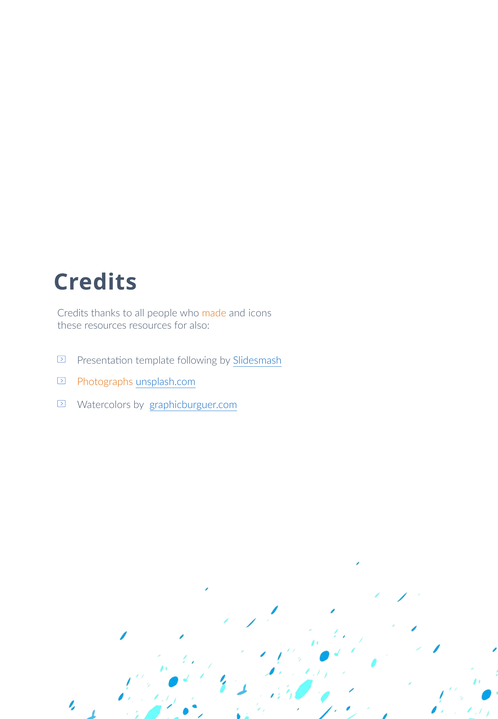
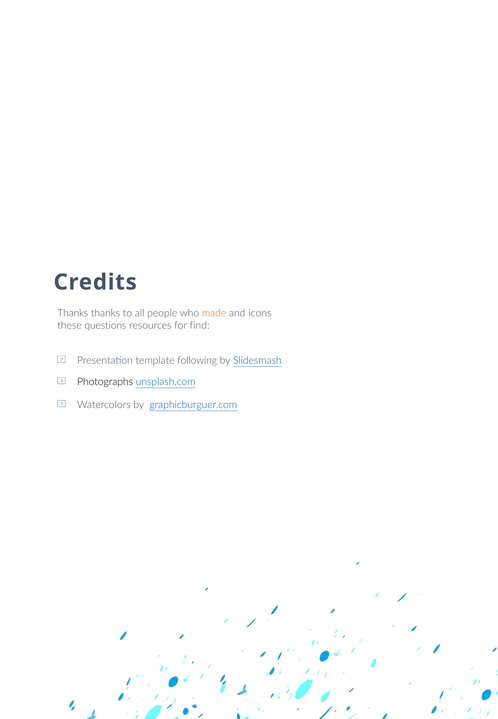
Credits: Credits -> Thanks (73, 313)
these resources: resources -> questions (105, 326)
also: also -> find (200, 326)
Photographs colour: orange -> black (105, 382)
